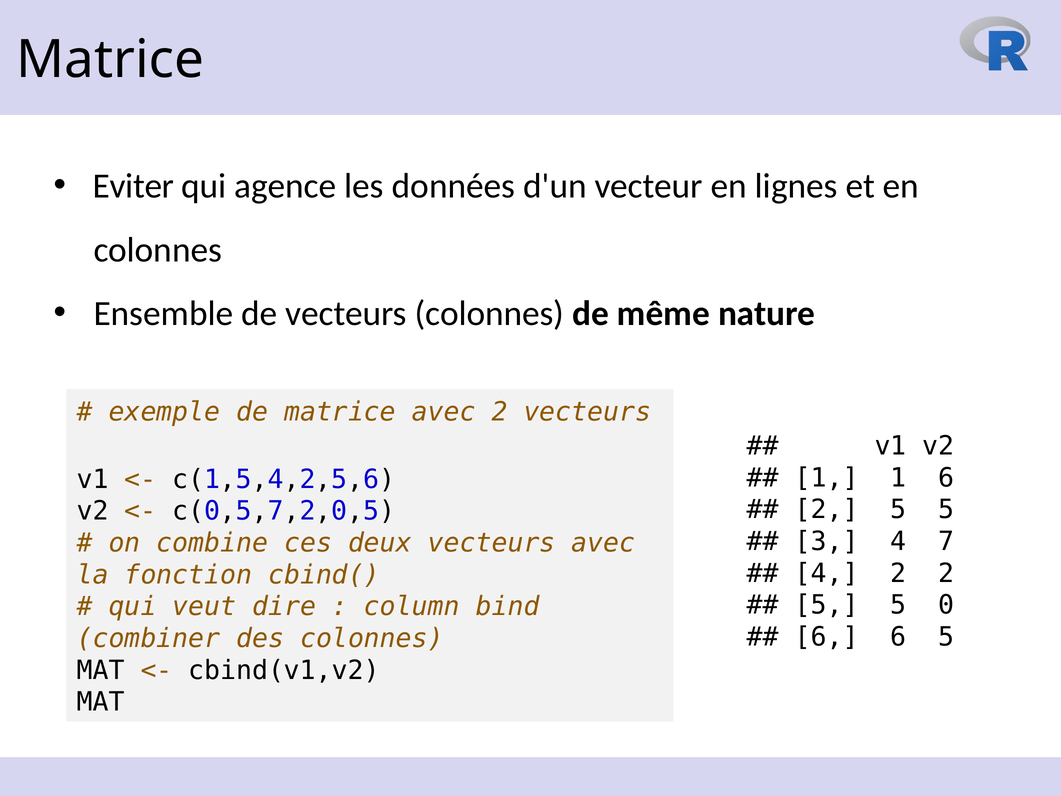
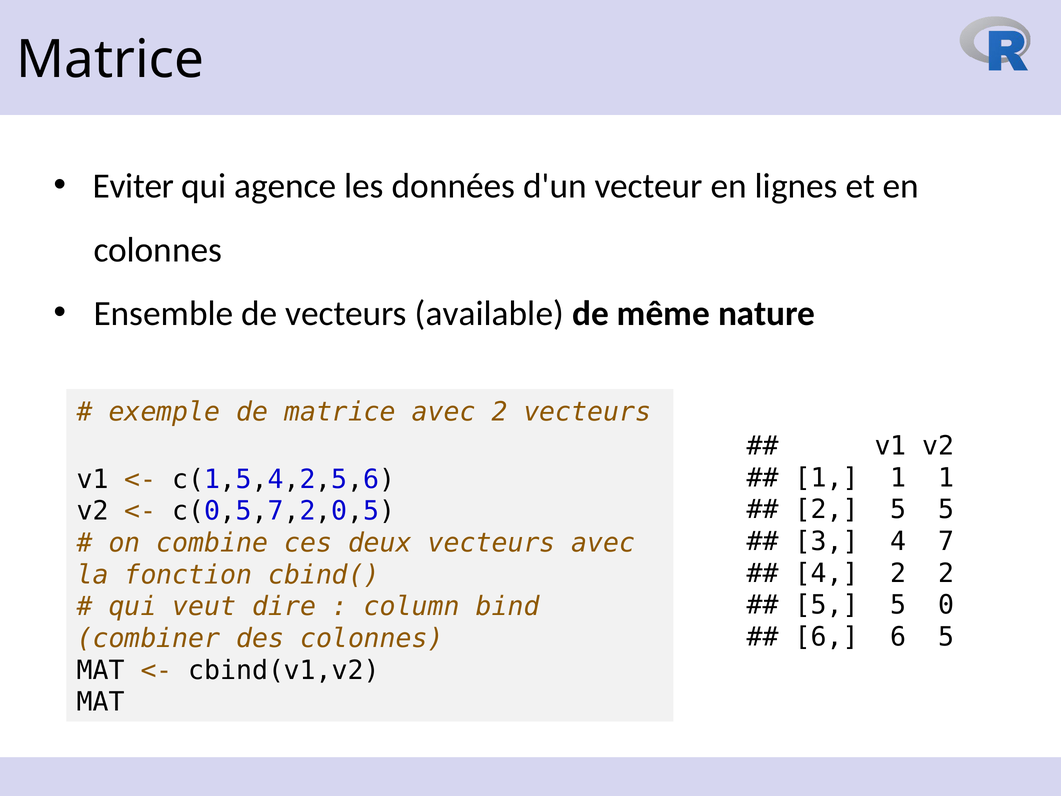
vecteurs colonnes: colonnes -> available (489, 314)
1 1 6: 6 -> 1 (946, 478)
